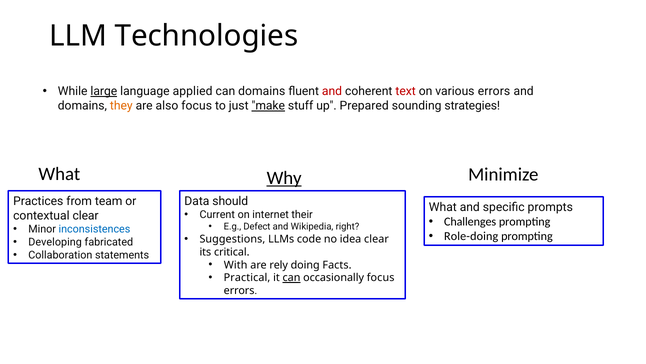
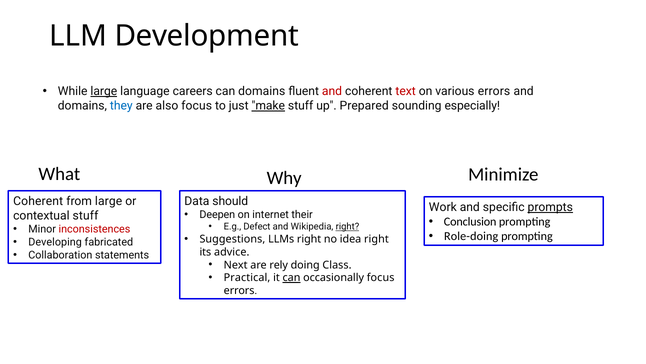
Technologies: Technologies -> Development (207, 36)
applied: applied -> careers (193, 91)
they colour: orange -> blue (121, 106)
strategies: strategies -> especially (472, 106)
Why underline: present -> none (284, 178)
Practices: Practices -> Coherent (38, 201)
from team: team -> large (109, 201)
What: What -> Work (443, 207)
prompts underline: none -> present (550, 207)
Current: Current -> Deepen (217, 214)
contextual clear: clear -> stuff (85, 215)
Challenges: Challenges -> Conclusion (470, 221)
right underline: none -> present (347, 226)
inconsistences colour: blue -> red (94, 229)
LLMs code: code -> right (309, 239)
idea clear: clear -> right (376, 239)
critical: critical -> advice (232, 252)
With: With -> Next (236, 265)
Facts: Facts -> Class (337, 265)
